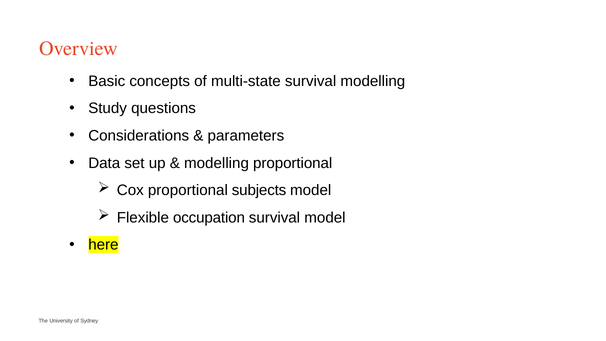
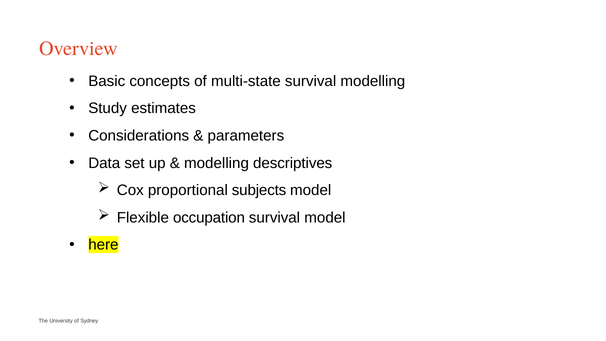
questions: questions -> estimates (164, 108)
modelling proportional: proportional -> descriptives (293, 163)
